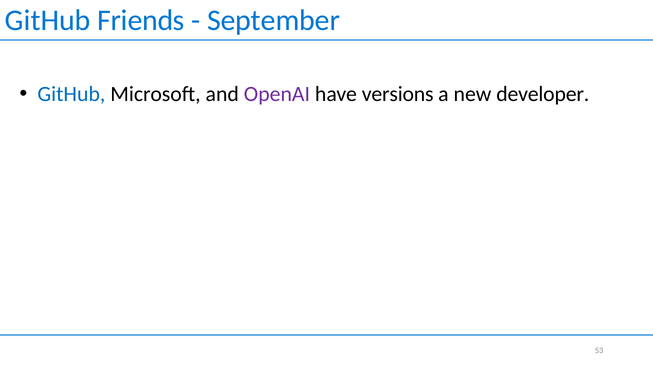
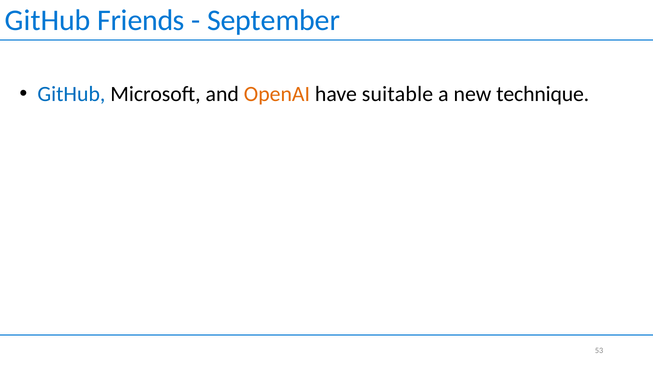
OpenAI colour: purple -> orange (277, 94)
versions: versions -> suitable (397, 94)
developer: developer -> technique (543, 94)
